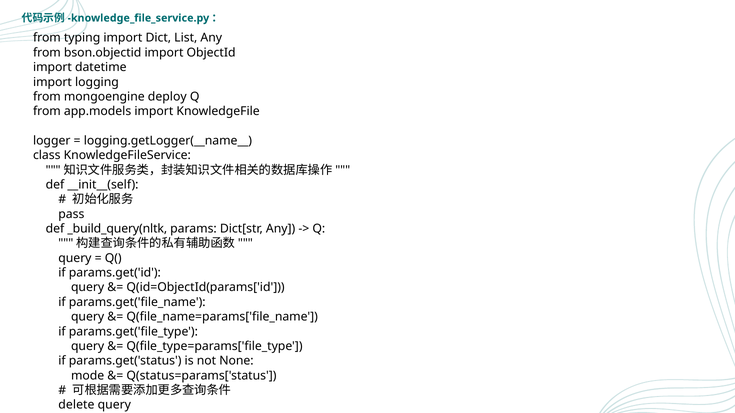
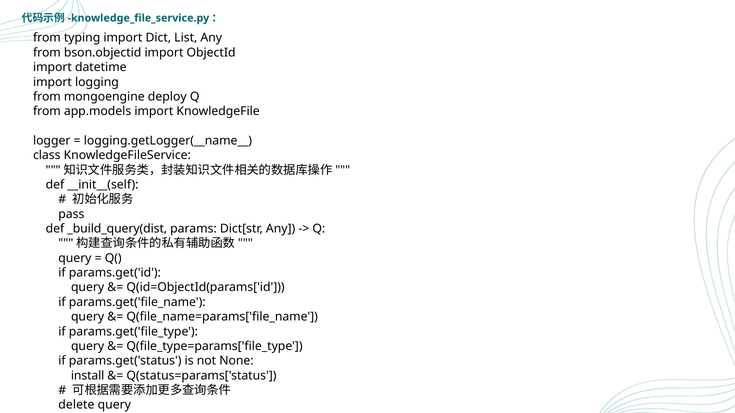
_build_query(nltk: _build_query(nltk -> _build_query(dist (117, 229)
mode: mode -> install (88, 376)
